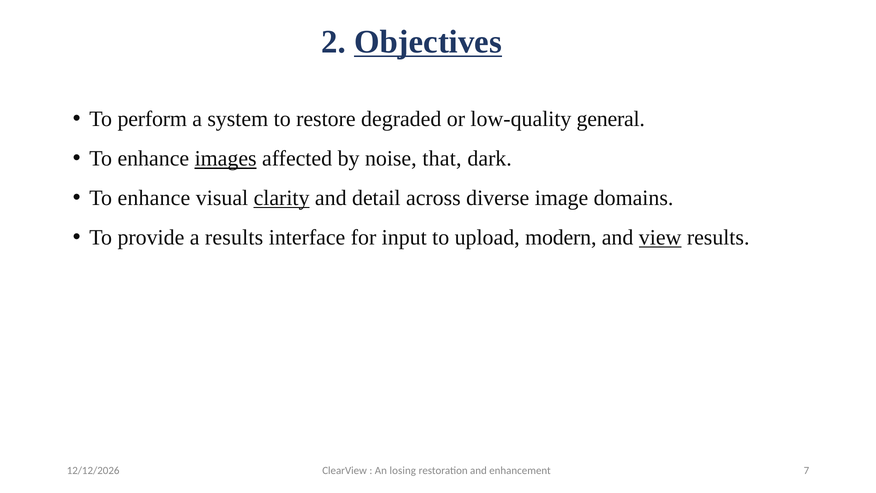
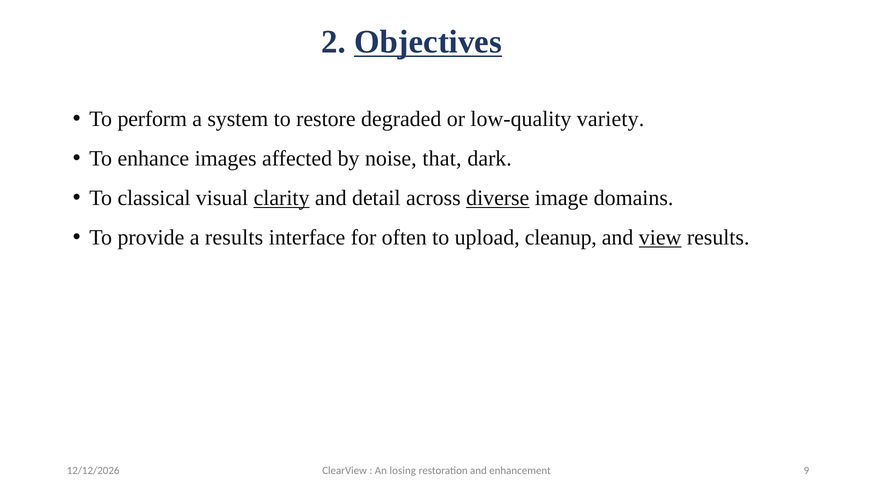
general: general -> variety (611, 119)
images underline: present -> none (226, 159)
enhance: enhance -> classical (154, 198)
diverse underline: none -> present (498, 198)
input: input -> often (404, 237)
modern: modern -> cleanup (561, 237)
7: 7 -> 9 (806, 470)
